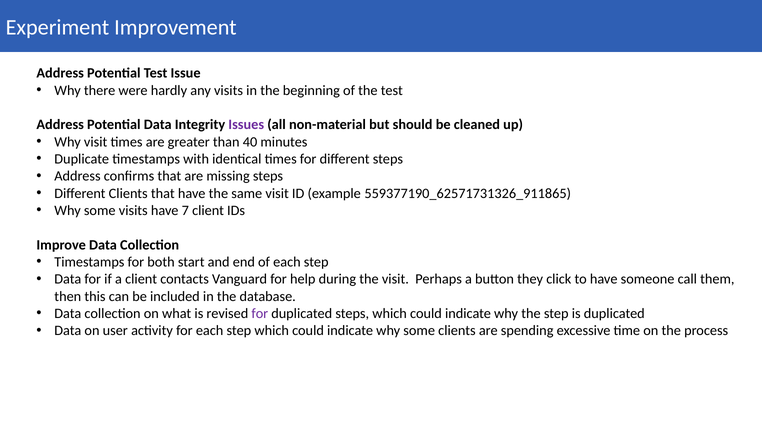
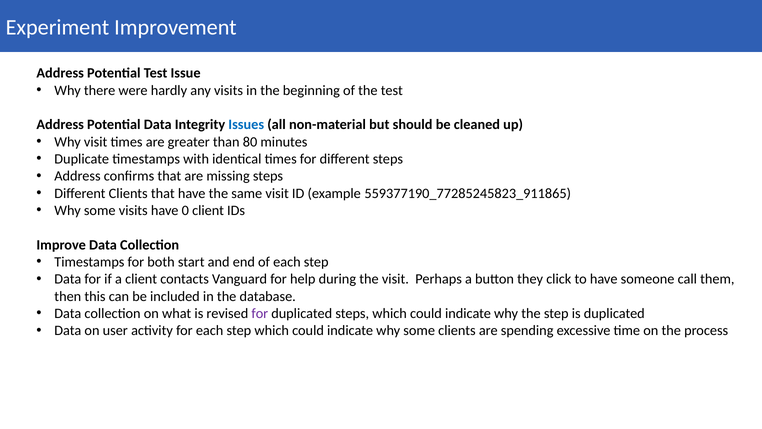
Issues colour: purple -> blue (246, 125)
40: 40 -> 80 (250, 142)
559377190_62571731326_911865: 559377190_62571731326_911865 -> 559377190_77285245823_911865 (468, 193)
7: 7 -> 0 (185, 210)
